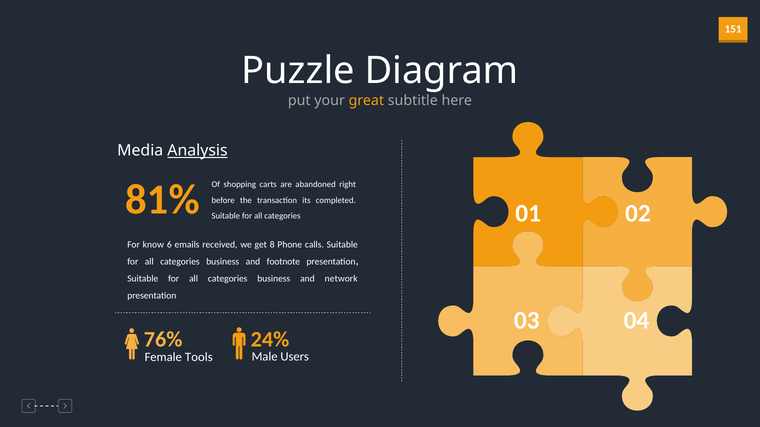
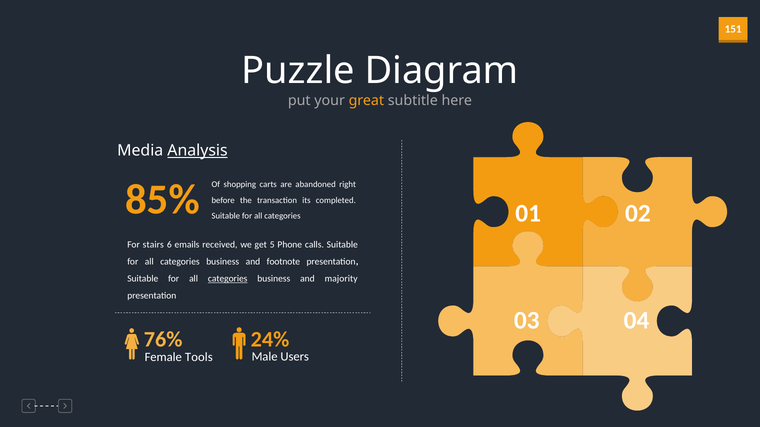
81%: 81% -> 85% (163, 200)
know: know -> stairs (153, 245)
8: 8 -> 5 (272, 245)
categories underline: none -> present (228, 279)
network: network -> majority (341, 279)
